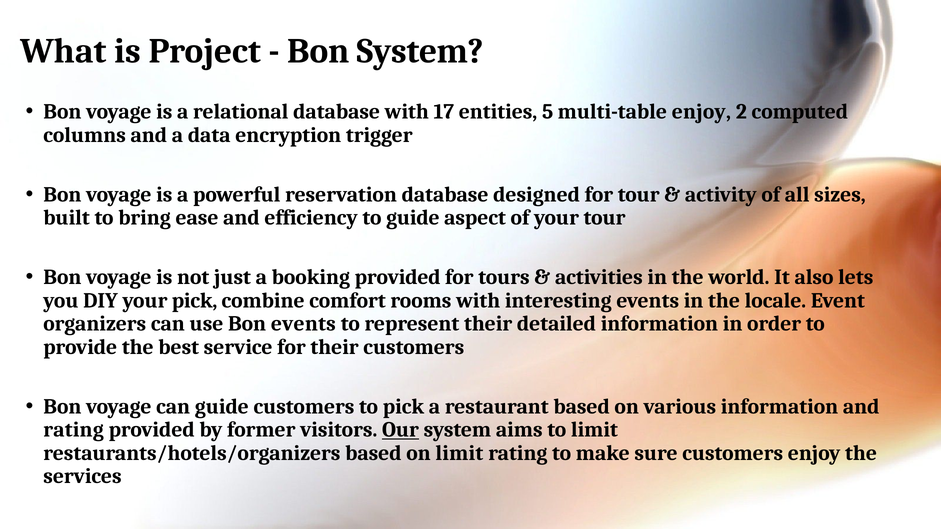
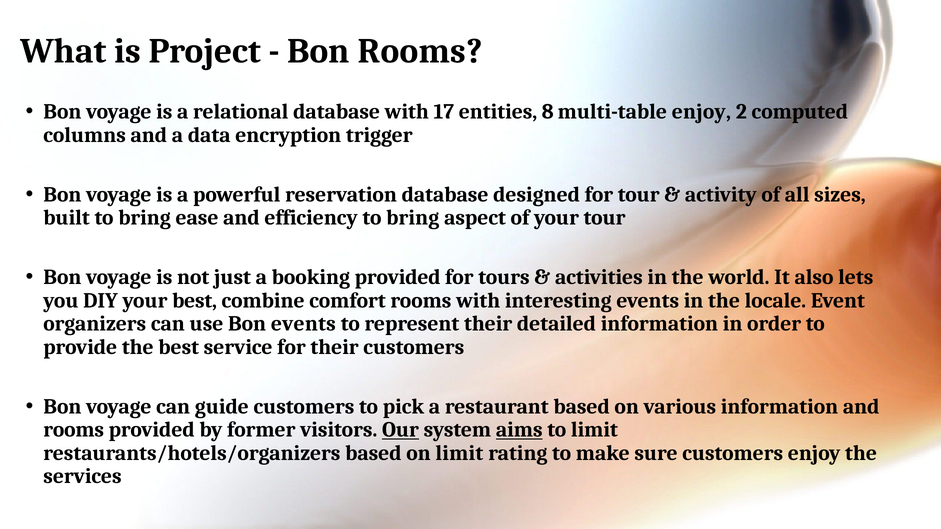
Bon System: System -> Rooms (420, 51)
5: 5 -> 8 (548, 112)
efficiency to guide: guide -> bring (413, 218)
your pick: pick -> best (195, 301)
rating: rating -> rooms (74, 430)
aims underline: none -> present (519, 430)
